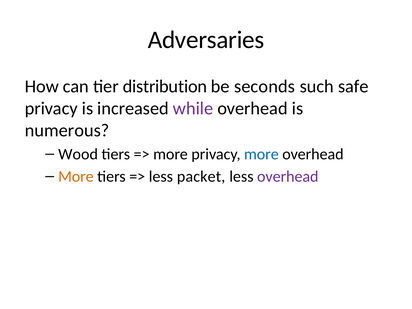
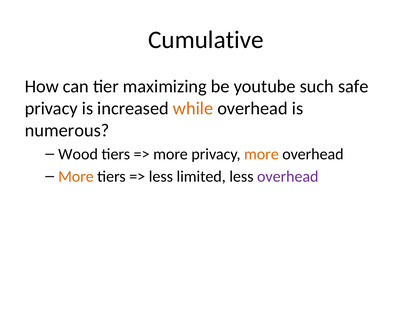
Adversaries: Adversaries -> Cumulative (206, 40)
distribution: distribution -> maximizing (165, 86)
seconds: seconds -> youtube (265, 86)
while colour: purple -> orange (193, 108)
more colour: blue -> orange (261, 154)
packet: packet -> limited (201, 176)
